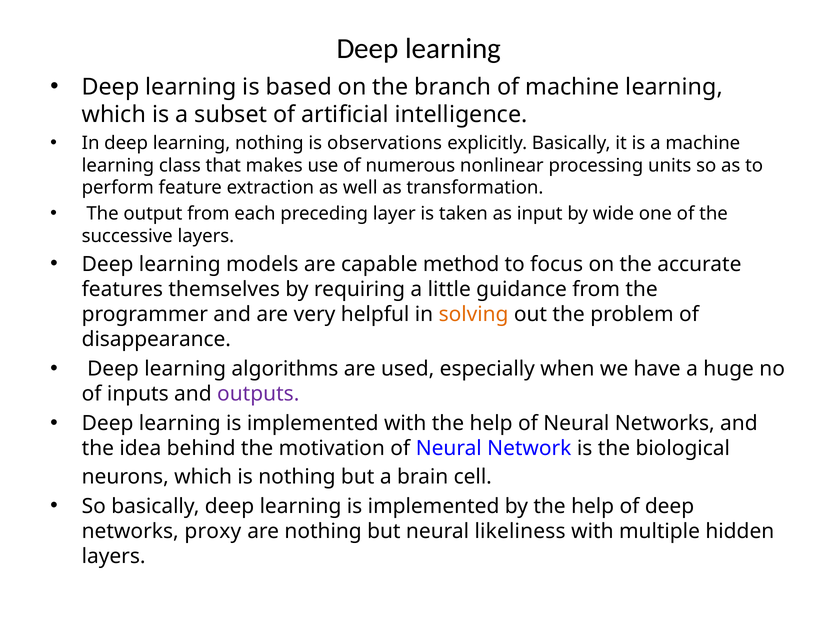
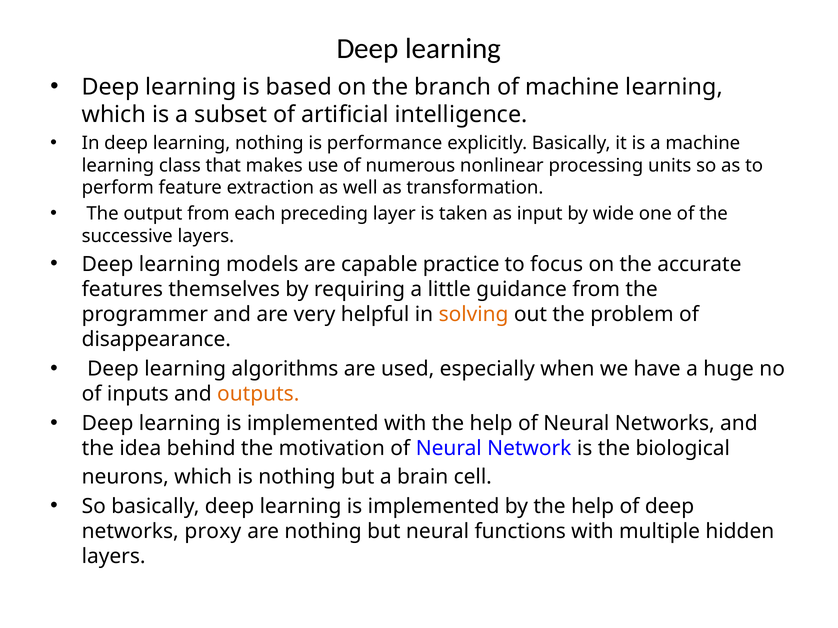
observations: observations -> performance (385, 143)
method: method -> practice (461, 264)
outputs colour: purple -> orange (258, 394)
likeliness: likeliness -> functions (520, 532)
